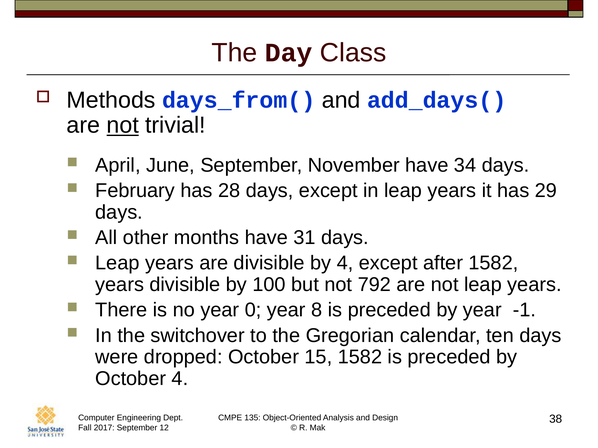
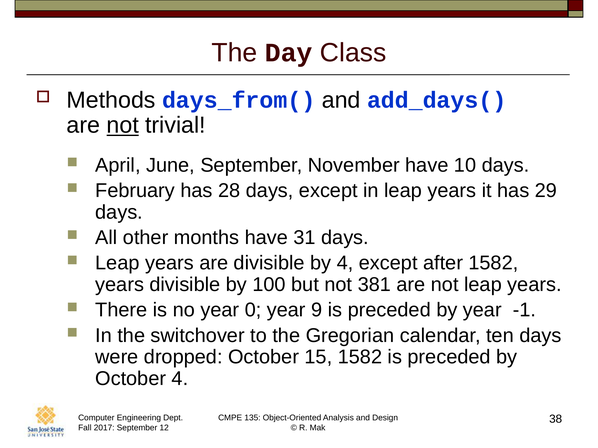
34: 34 -> 10 (465, 165)
792: 792 -> 381 (374, 285)
8: 8 -> 9 (317, 310)
